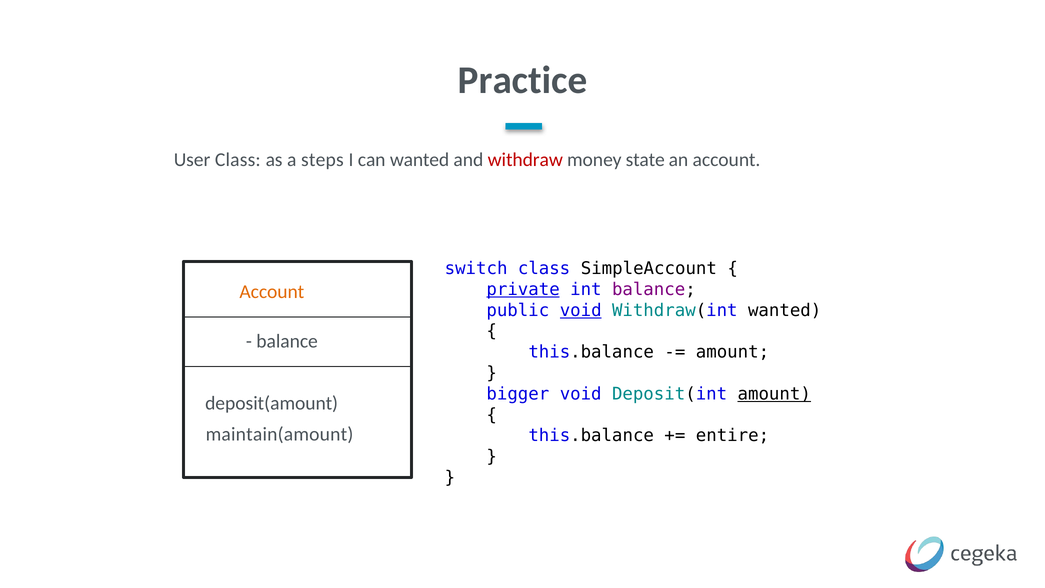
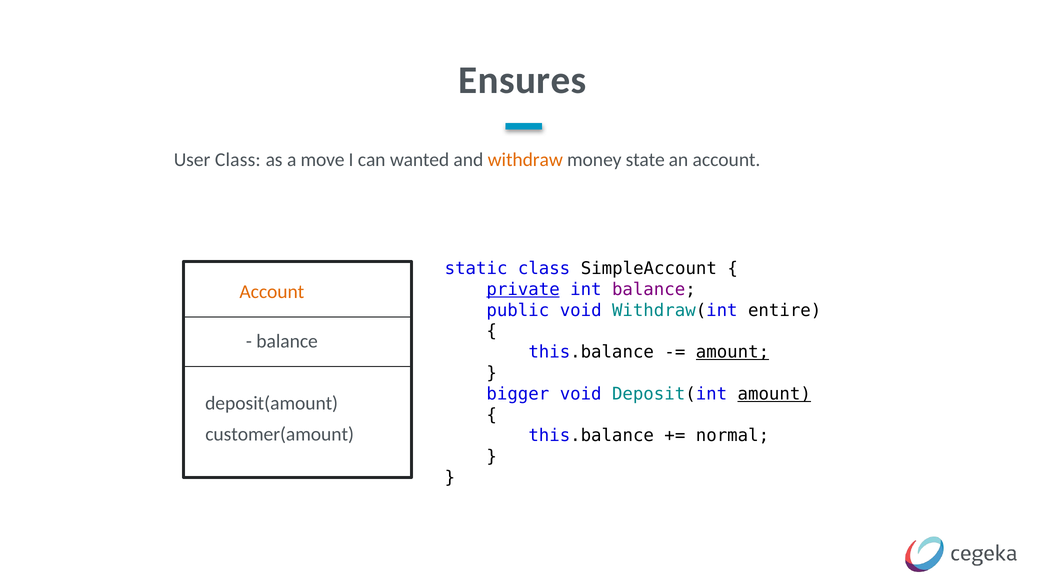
Practice: Practice -> Ensures (522, 80)
steps: steps -> move (323, 160)
withdraw colour: red -> orange (525, 160)
switch: switch -> static (476, 268)
void underline: present -> none (581, 310)
Withdraw(int wanted: wanted -> entire (785, 310)
amount underline: none -> present (732, 352)
maintain(amount: maintain(amount -> customer(amount (280, 434)
entire: entire -> normal (732, 436)
